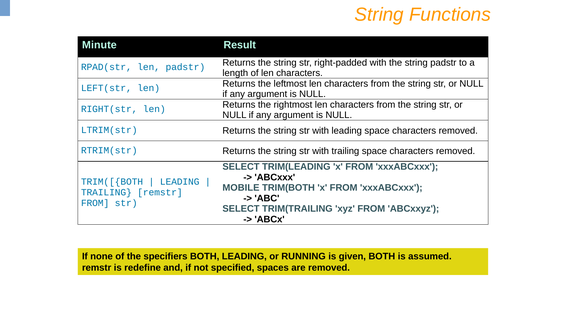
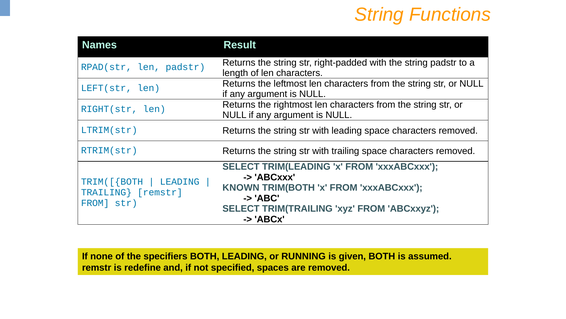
Minute: Minute -> Names (99, 45)
MOBILE: MOBILE -> KNOWN (241, 187)
